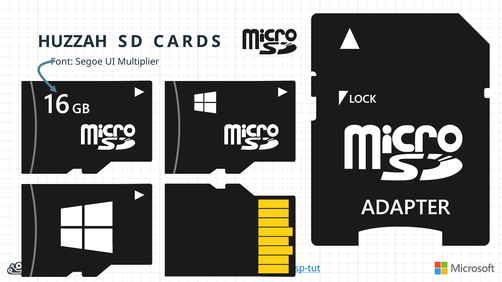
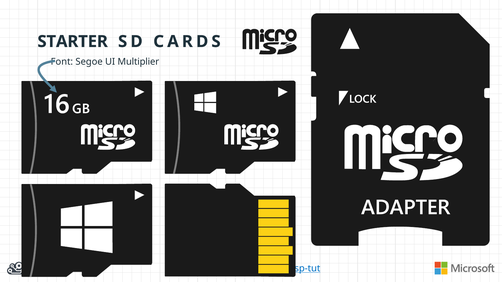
HUZZAH: HUZZAH -> STARTER (73, 42)
